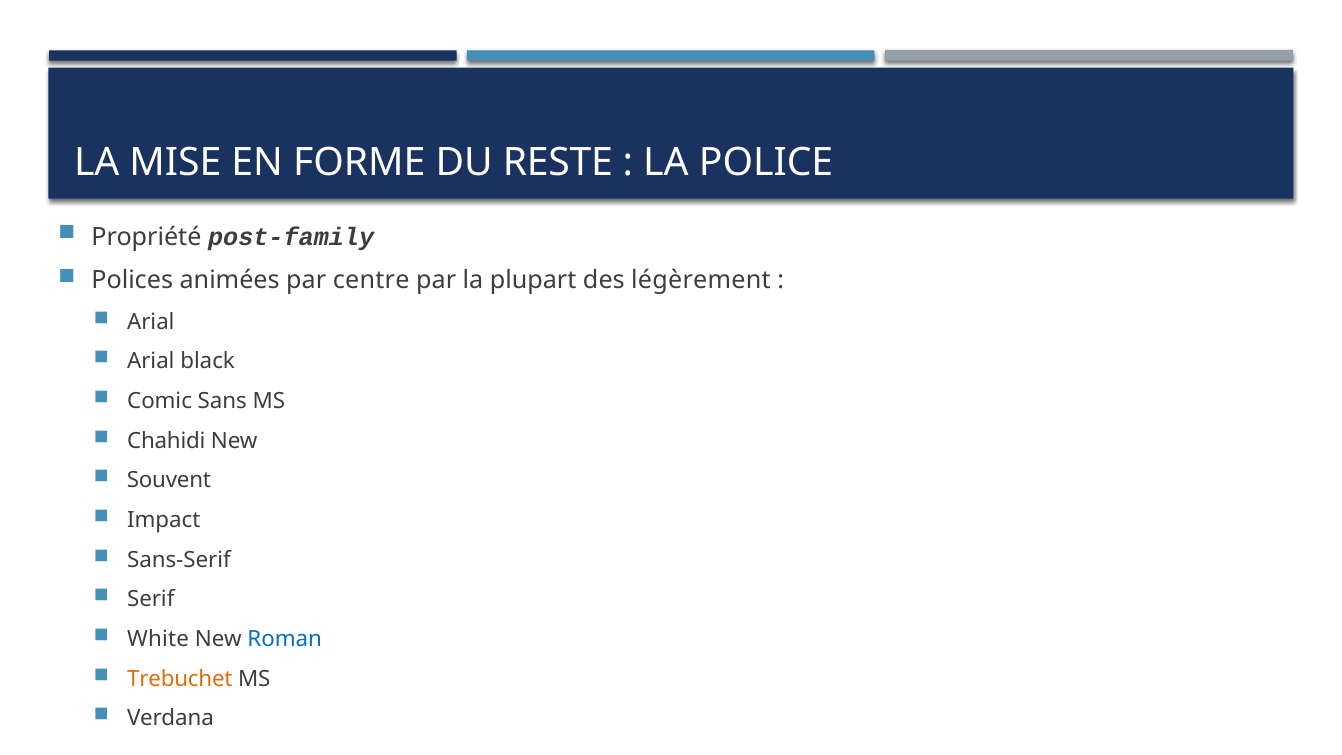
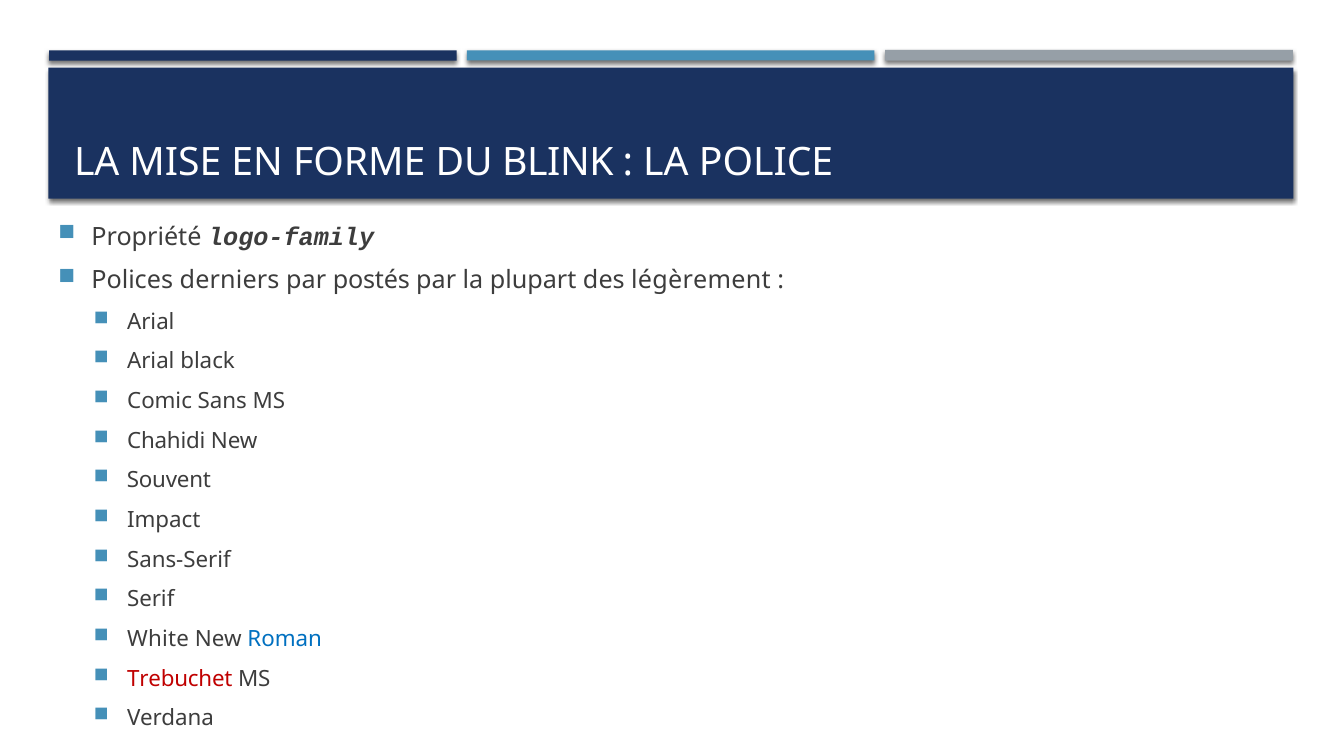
RESTE: RESTE -> BLINK (558, 163)
post-family: post-family -> logo-family (291, 237)
animées: animées -> derniers (230, 281)
centre: centre -> postés (371, 281)
Trebuchet colour: orange -> red (180, 679)
